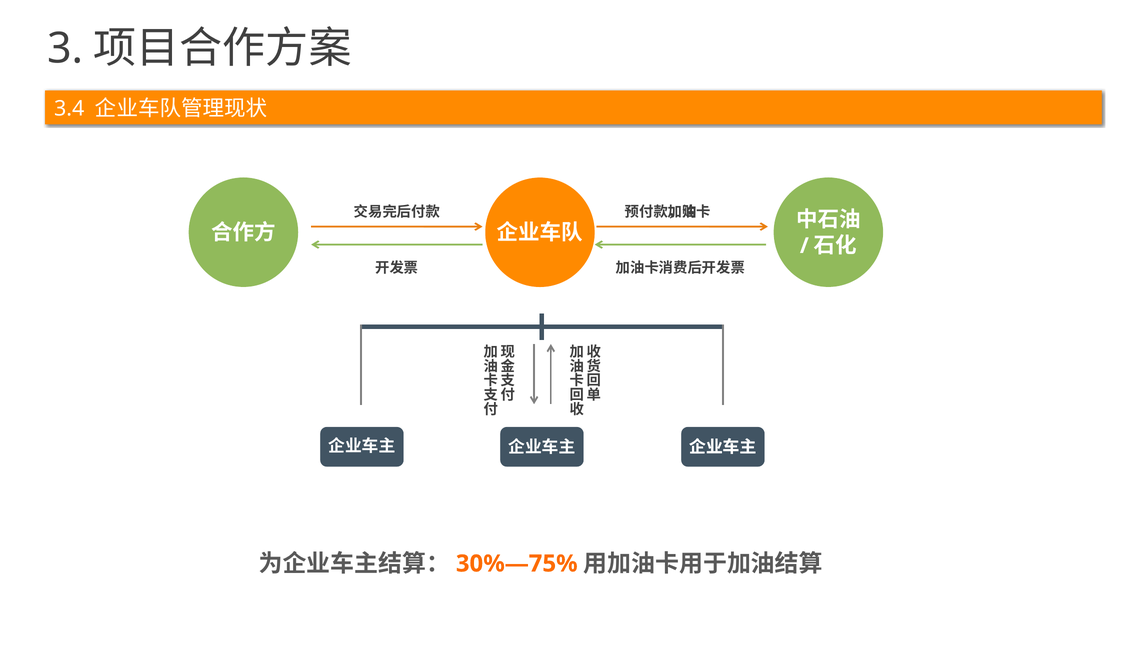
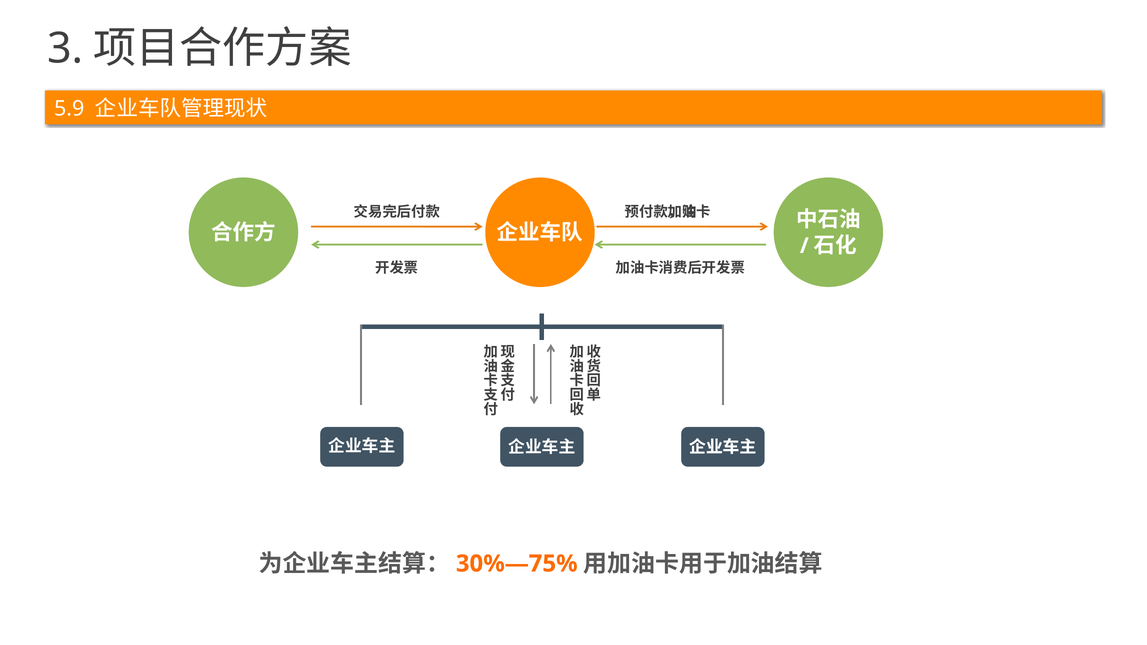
3.4: 3.4 -> 5.9 (69, 109)
